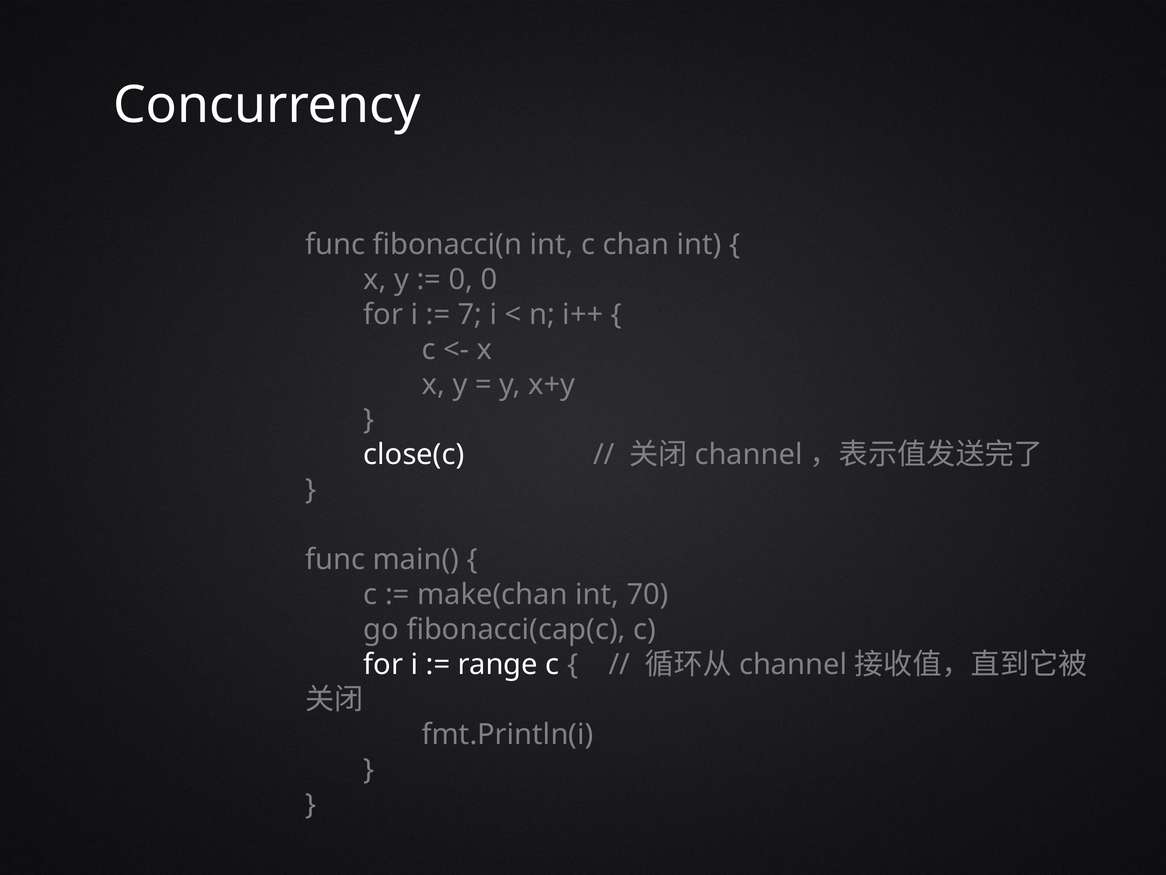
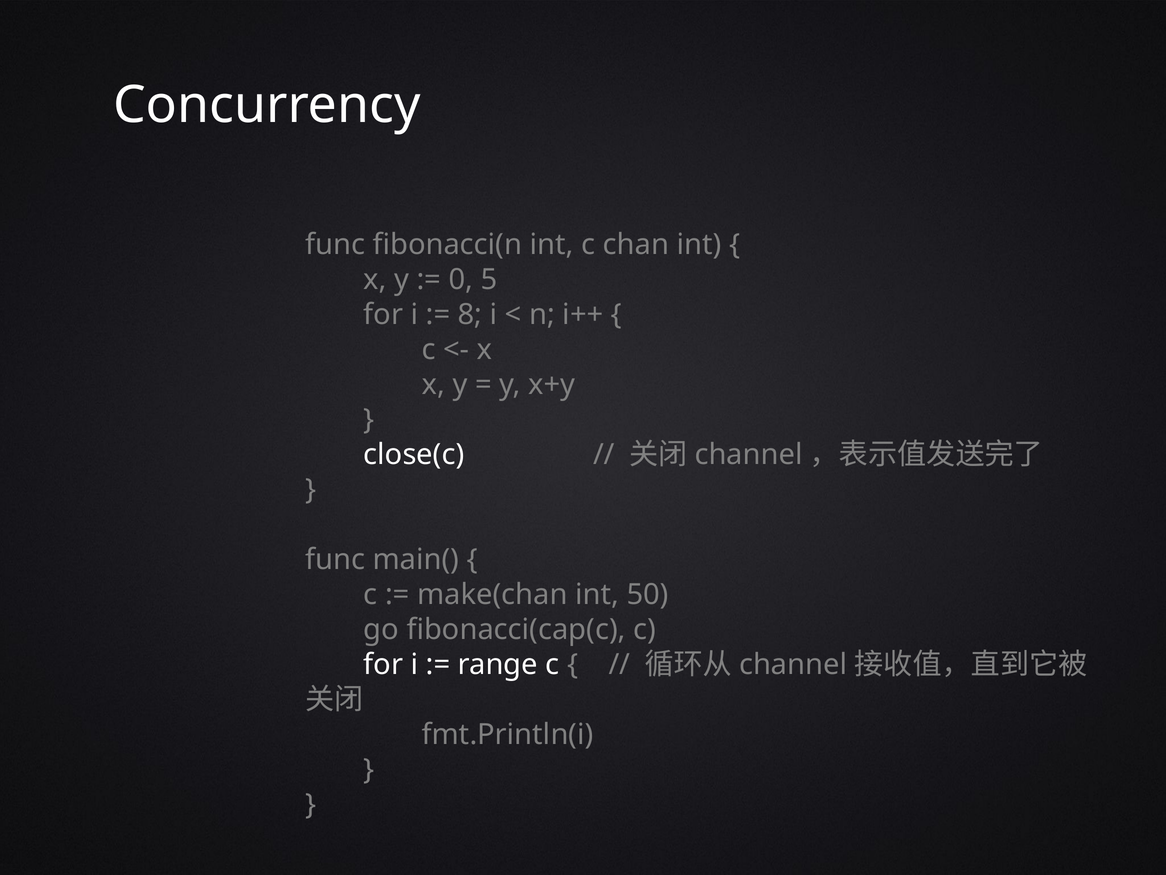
0 0: 0 -> 5 (489, 279)
7: 7 -> 8 (470, 314)
70: 70 -> 50 (648, 594)
